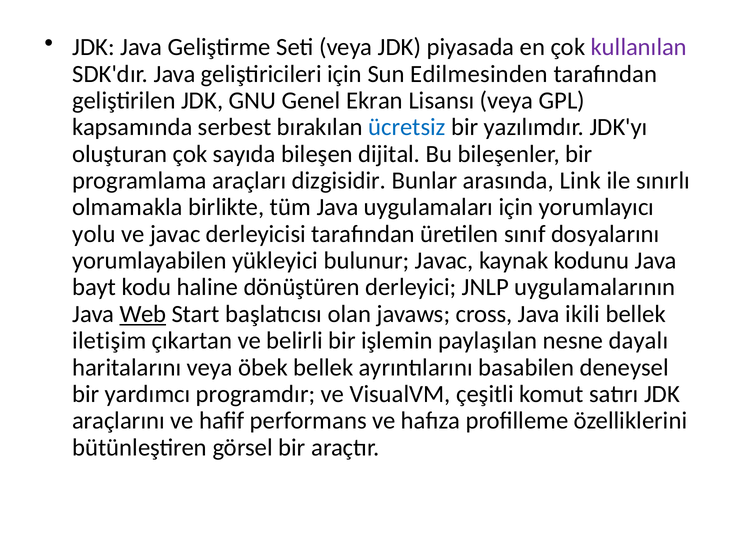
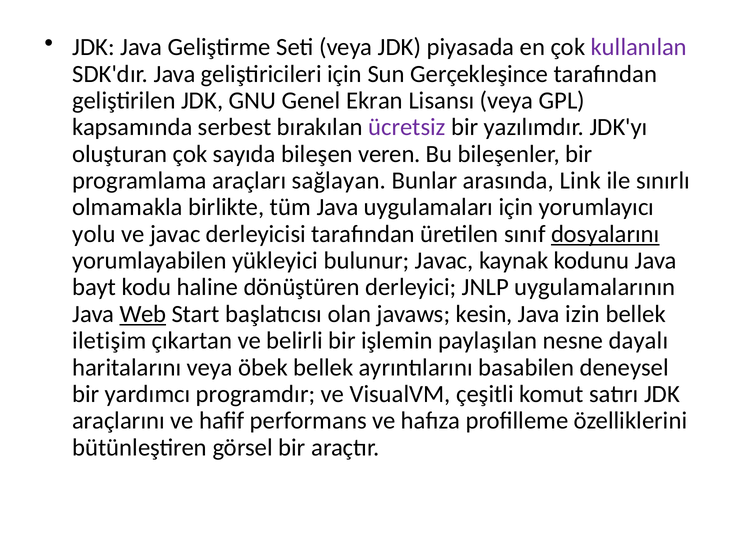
Edilmesinden: Edilmesinden -> Gerçekleşince (479, 74)
ücretsiz colour: blue -> purple (407, 127)
dijital: dijital -> veren (389, 154)
dizgisidir: dizgisidir -> sağlayan (339, 181)
dosyalarını underline: none -> present (605, 234)
cross: cross -> kesin (484, 314)
ikili: ikili -> izin (583, 314)
